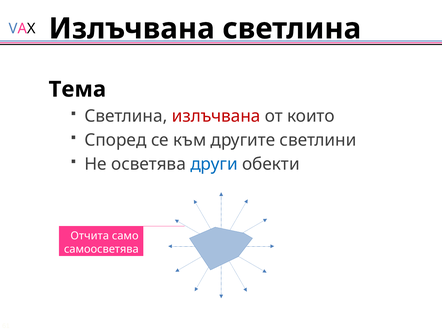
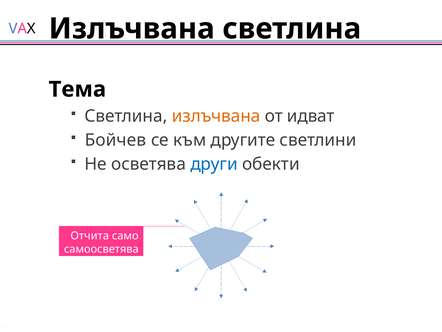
излъчвана colour: red -> orange (216, 116)
които: които -> идват (311, 116)
Според: Според -> Бойчев (115, 140)
